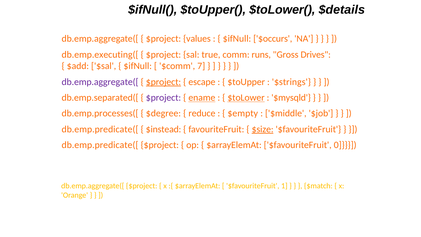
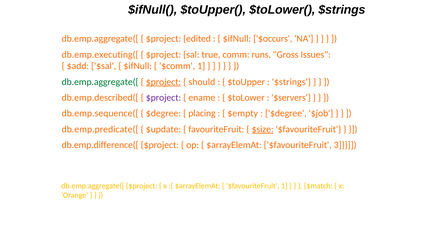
$toLower( $details: $details -> $strings (342, 10)
values: values -> edited (197, 39)
Drives: Drives -> Issues (316, 54)
$comm 7: 7 -> 1 (201, 66)
db.emp.aggregate([ colour: purple -> green (100, 82)
escape: escape -> should (202, 82)
db.emp.separated([: db.emp.separated([ -> db.emp.described([ (100, 98)
ename underline: present -> none (202, 98)
$toLower underline: present -> none (246, 98)
$mysqld: $mysqld -> $servers (291, 98)
db.emp.processes([: db.emp.processes([ -> db.emp.sequence([ (100, 113)
reduce: reduce -> placing (202, 113)
$middle: $middle -> $degree (286, 113)
$instead: $instead -> $update (163, 129)
db.emp.predicate([: db.emp.predicate([ -> db.emp.difference([ (100, 145)
0: 0 -> 3 (345, 145)
